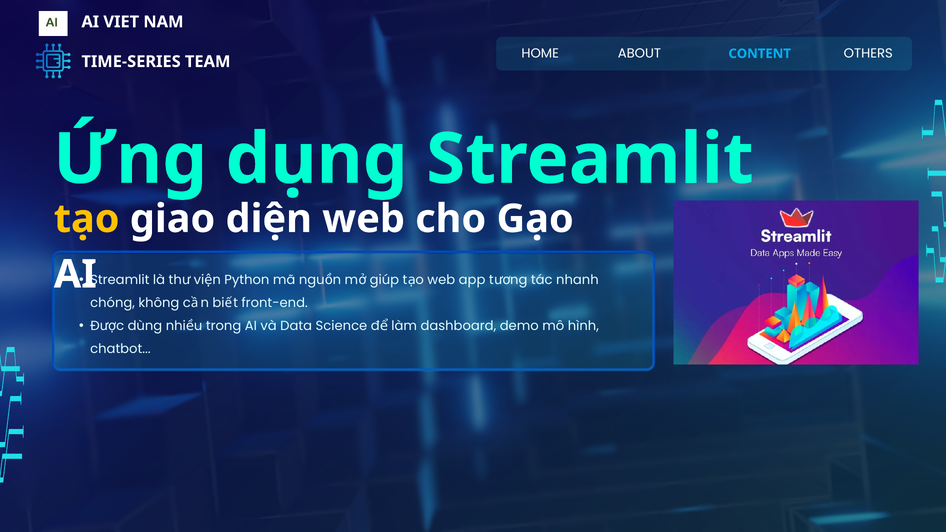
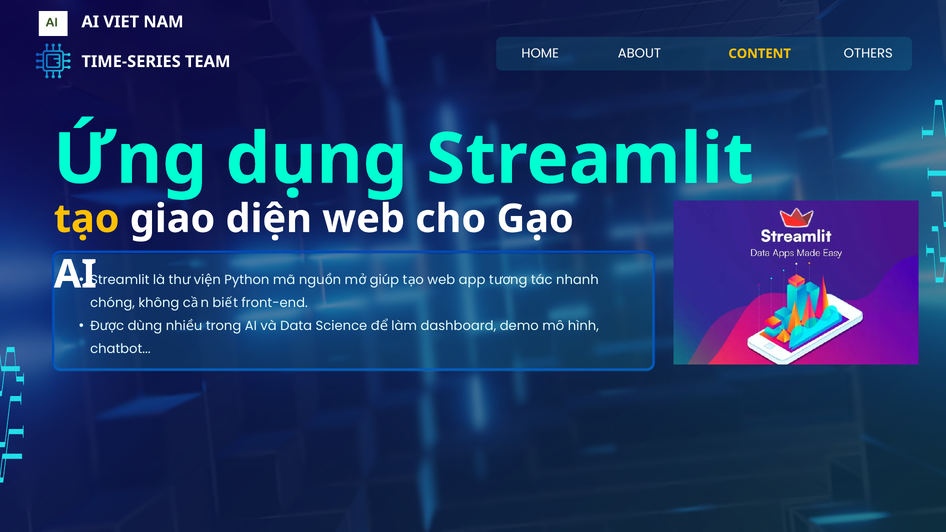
CONTENT colour: light blue -> yellow (760, 54)
